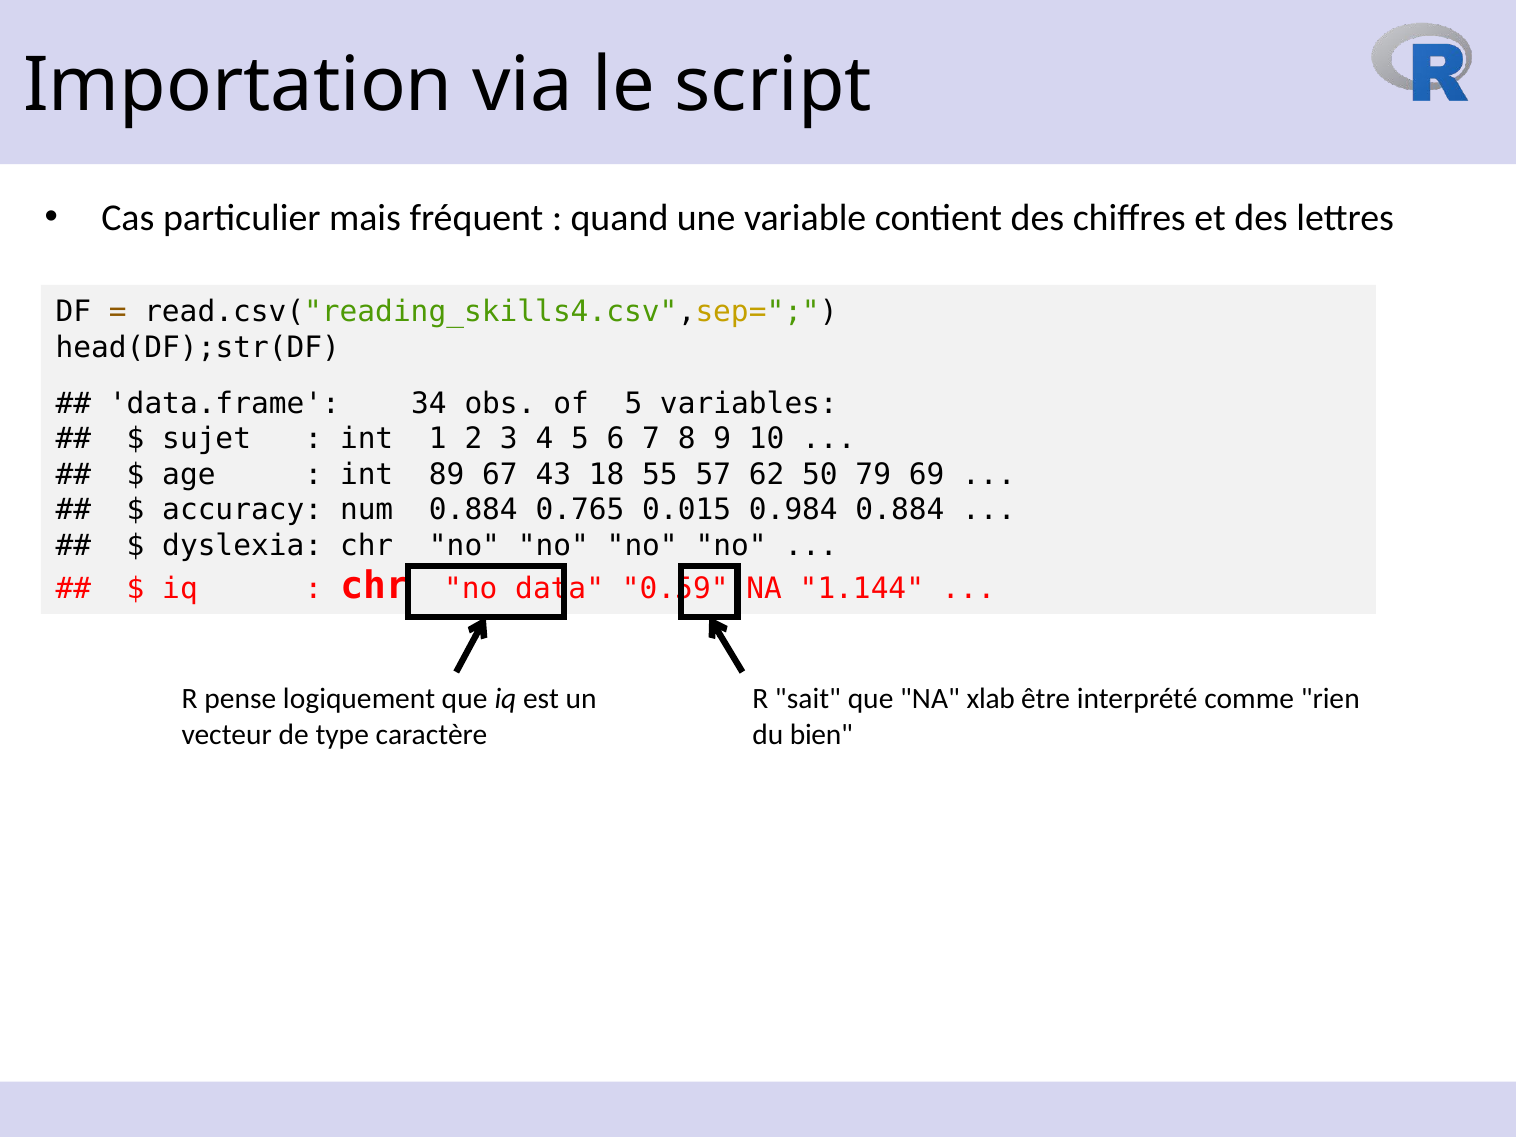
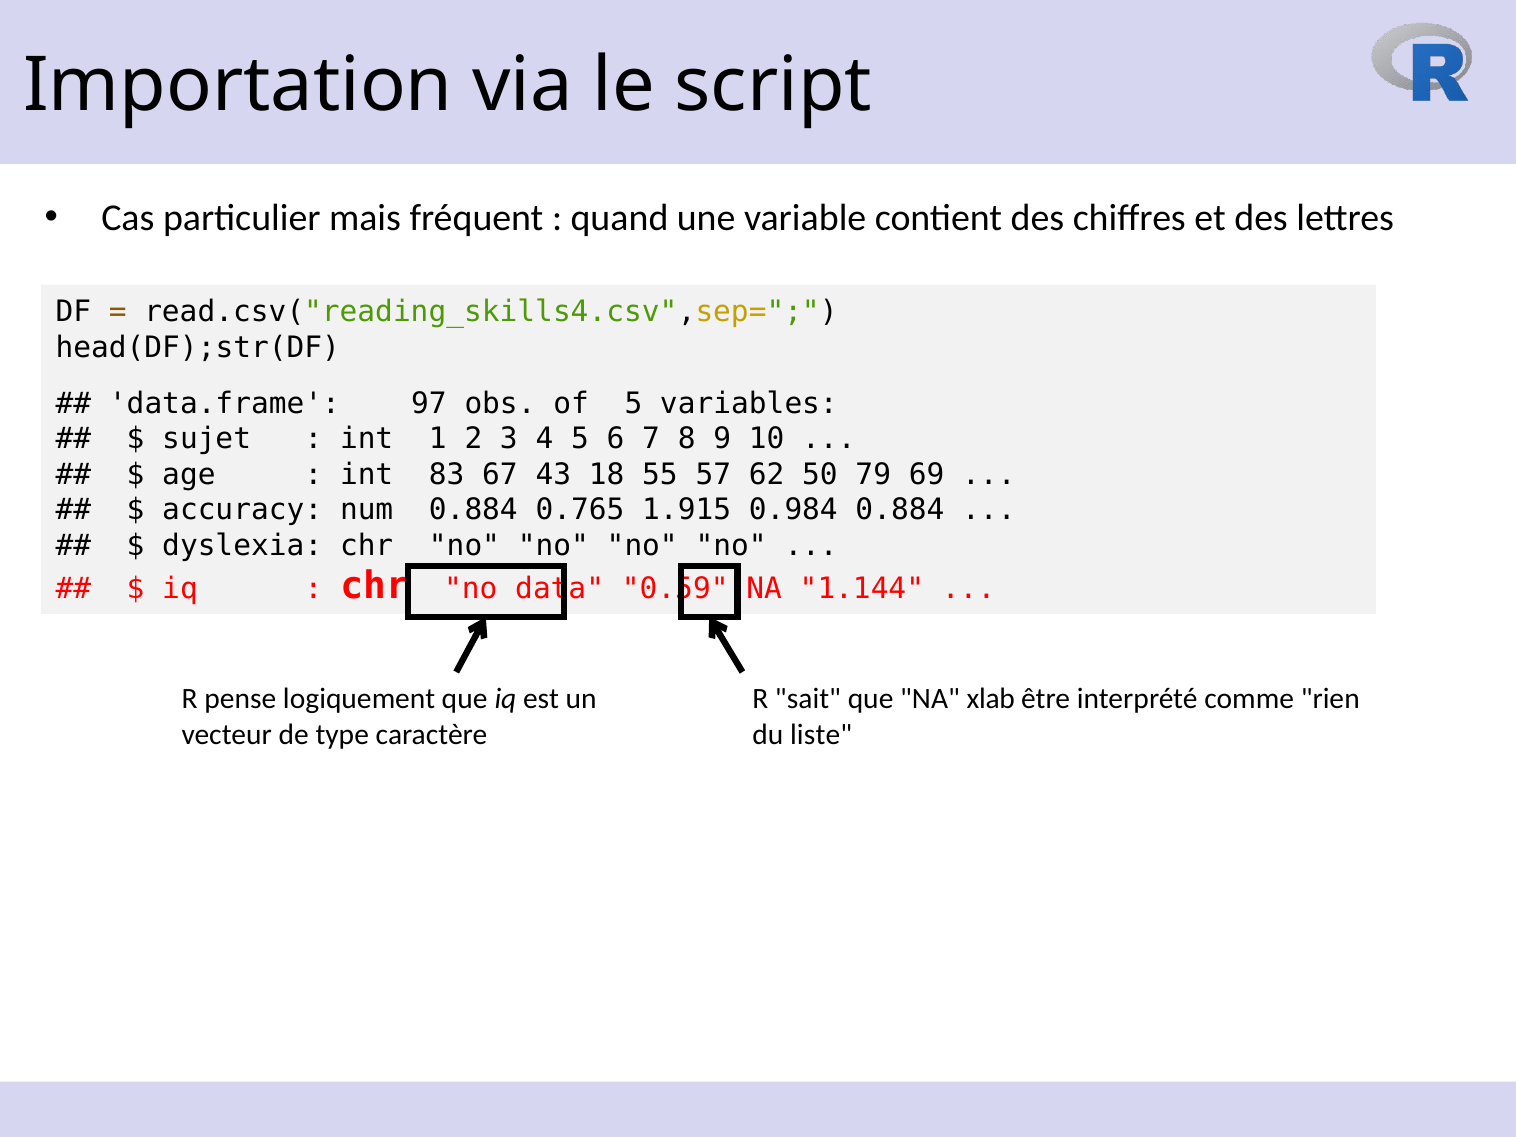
34: 34 -> 97 (429, 404)
89: 89 -> 83 (447, 475)
0.015: 0.015 -> 1.915 (687, 510)
bien: bien -> liste (821, 735)
